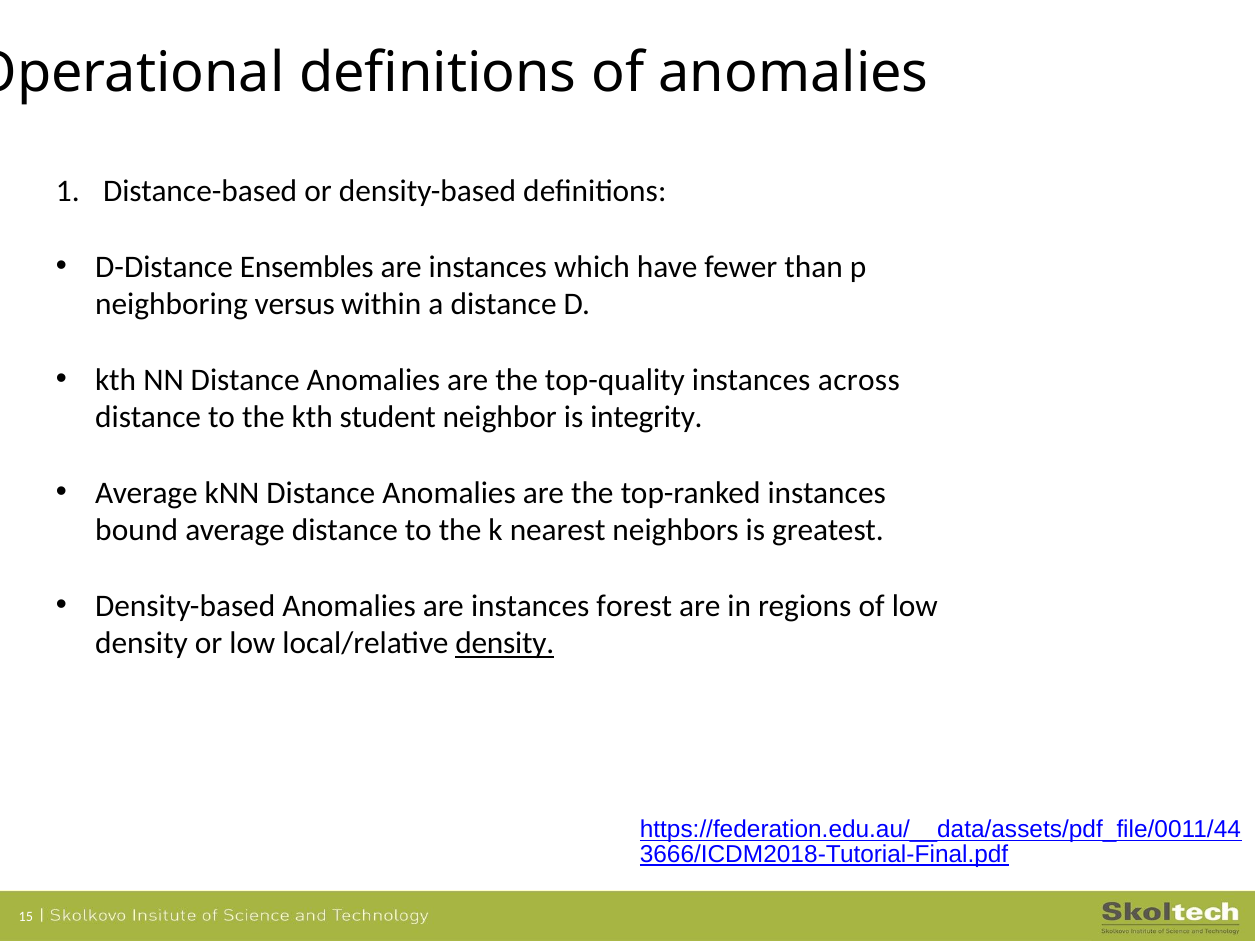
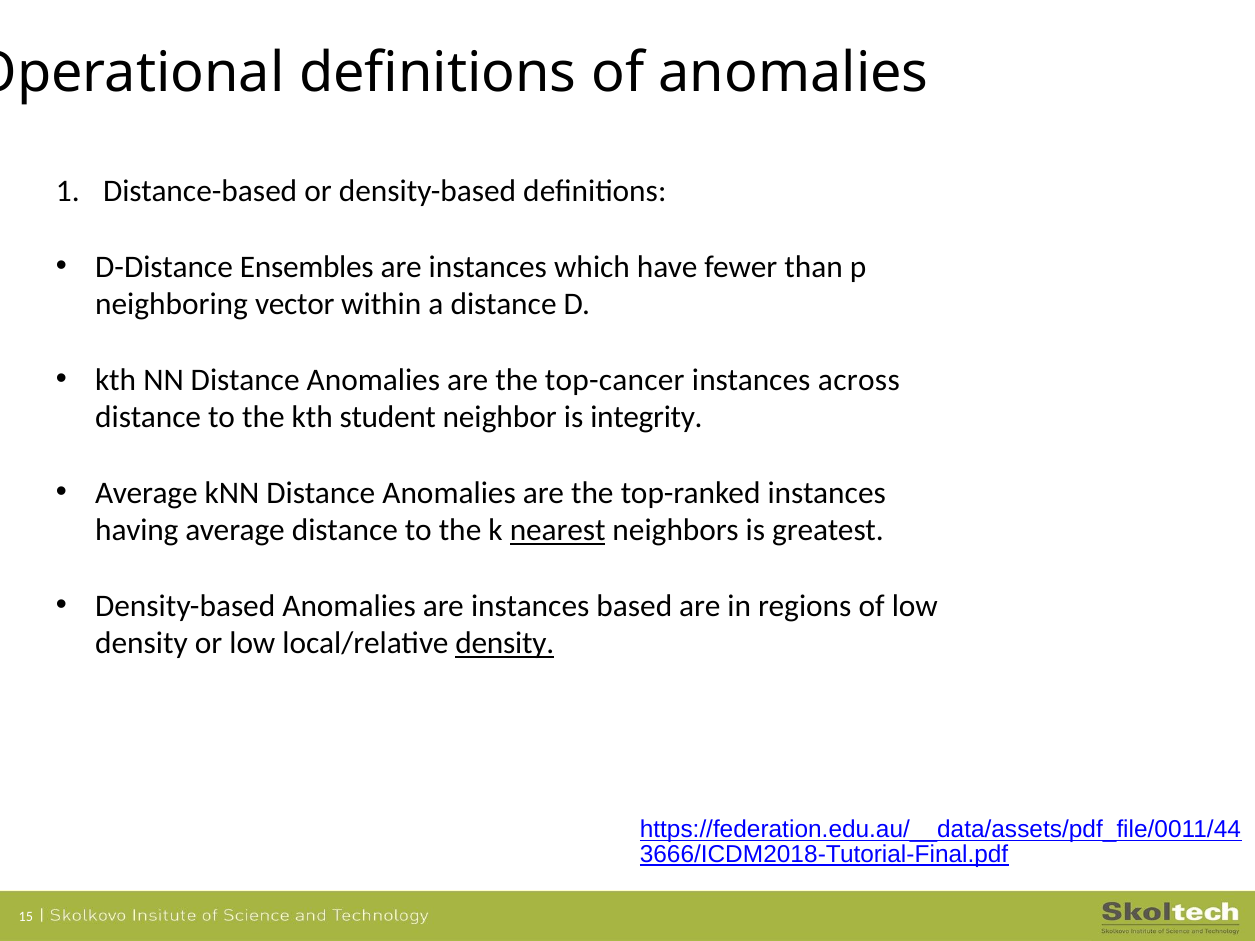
versus: versus -> vector (295, 305)
top-quality: top-quality -> top-cancer (615, 380)
bound: bound -> having (137, 531)
nearest underline: none -> present (558, 531)
forest: forest -> based (634, 606)
